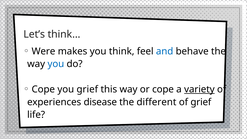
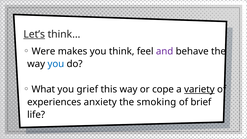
Let’s underline: none -> present (34, 34)
and colour: blue -> purple (165, 51)
Cope: Cope -> What (43, 89)
disease: disease -> anxiety (100, 102)
different: different -> smoking (156, 102)
of grief: grief -> brief (201, 102)
